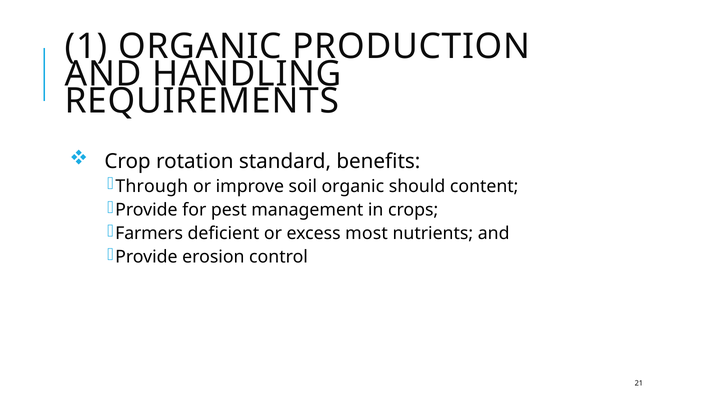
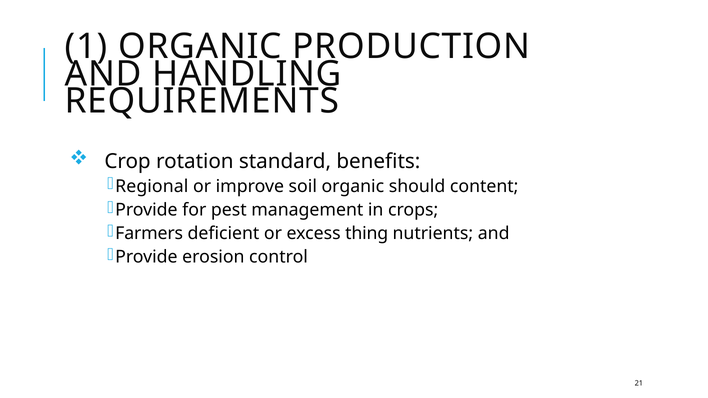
Through: Through -> Regional (152, 186)
most: most -> thing (367, 233)
